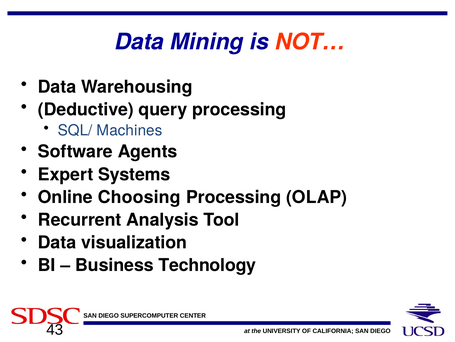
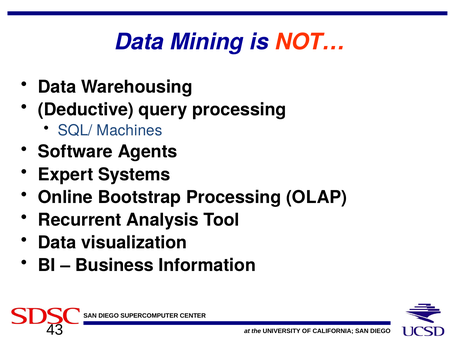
Choosing: Choosing -> Bootstrap (139, 197)
Technology: Technology -> Information (207, 265)
